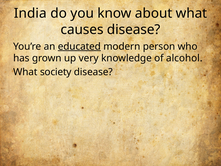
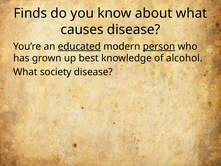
India: India -> Finds (30, 13)
person underline: none -> present (159, 46)
very: very -> best (89, 58)
